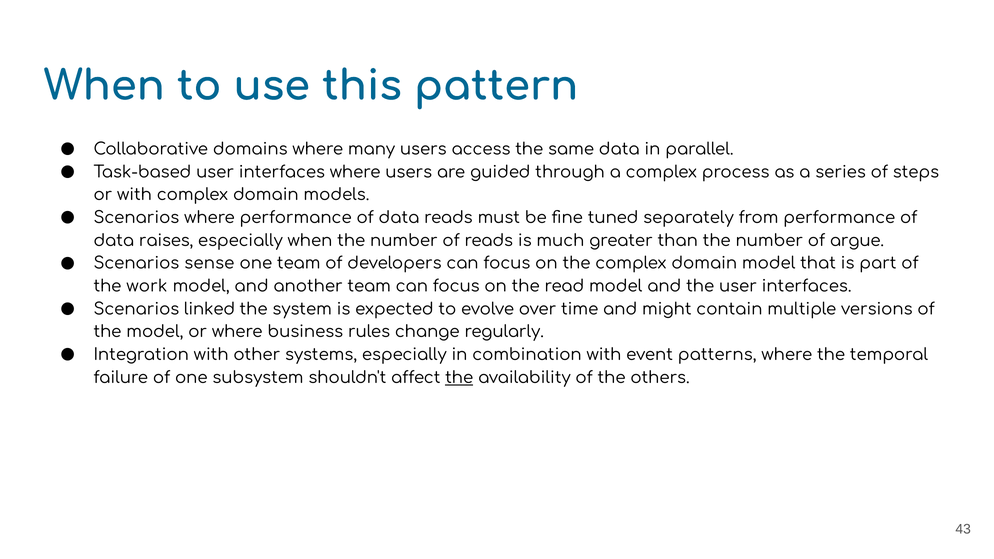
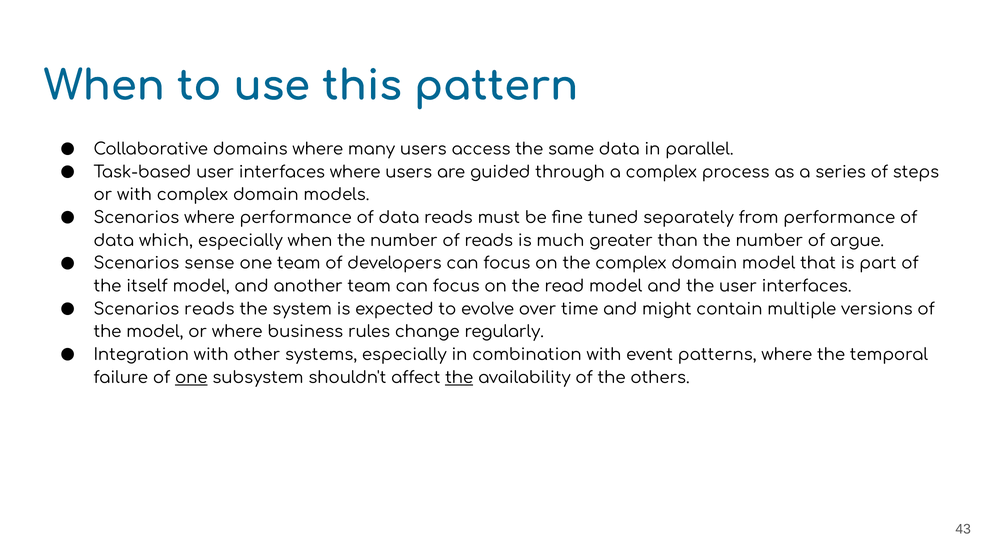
raises: raises -> which (166, 241)
work: work -> itself (147, 286)
Scenarios linked: linked -> reads (209, 309)
one underline: none -> present (191, 378)
